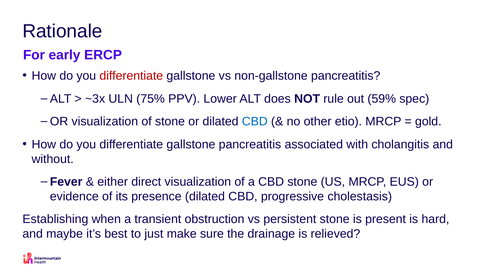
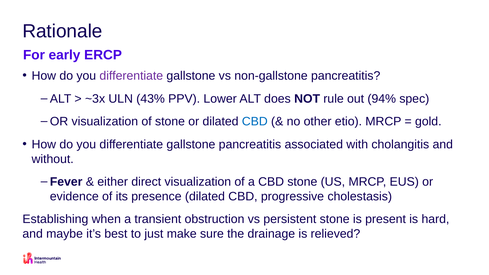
differentiate colour: red -> purple (131, 76)
75%: 75% -> 43% (151, 99)
59%: 59% -> 94% (382, 99)
